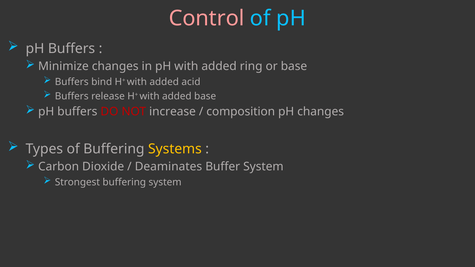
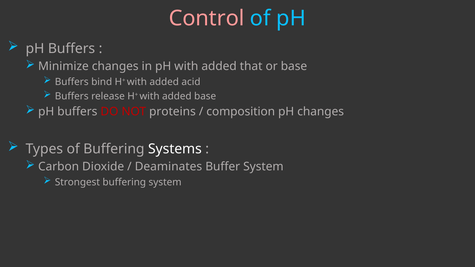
ring: ring -> that (251, 66)
increase: increase -> proteins (172, 112)
Systems colour: yellow -> white (175, 149)
